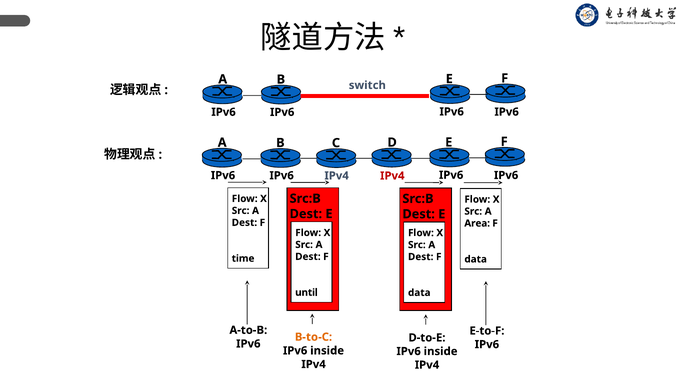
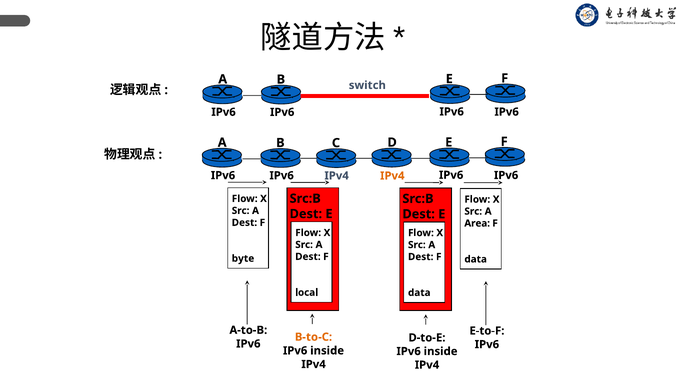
IPv4 colour: red -> orange (392, 176)
time: time -> byte (243, 259)
until: until -> local (307, 293)
